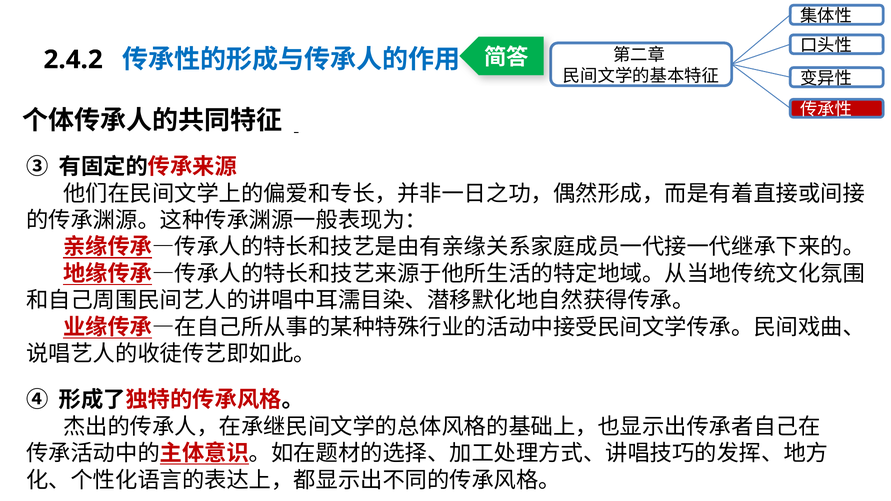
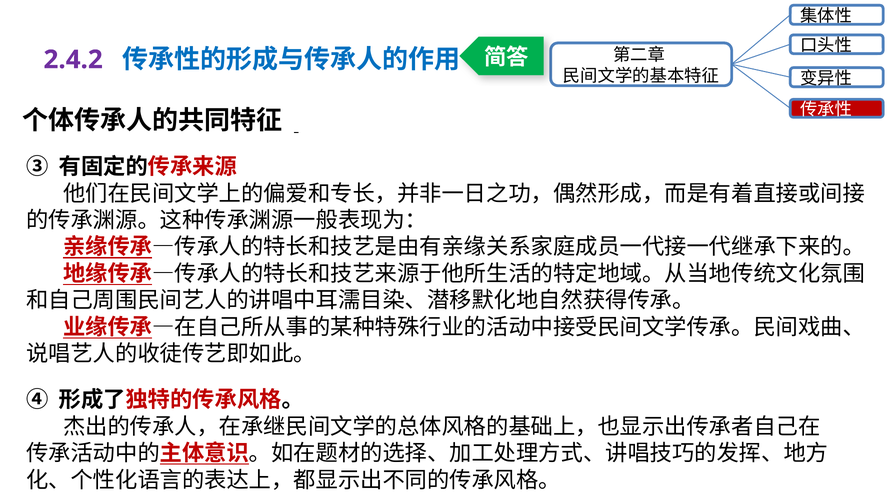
2.4.2 colour: black -> purple (73, 60)
